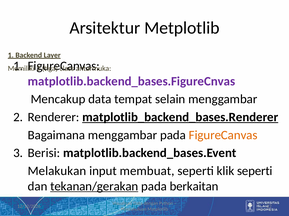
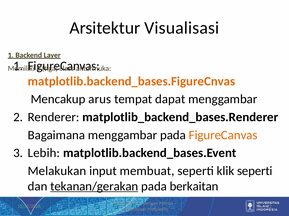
Arsitektur Metplotlib: Metplotlib -> Visualisasi (182, 28)
matplotlib.backend_bases.FigureCnvas colour: purple -> orange (131, 81)
Mencakup data: data -> arus (100, 99)
selain: selain -> dapat (170, 99)
matplotlib_backend_bases.Renderer underline: present -> none (180, 117)
Berisi: Berisi -> Lebih (44, 153)
